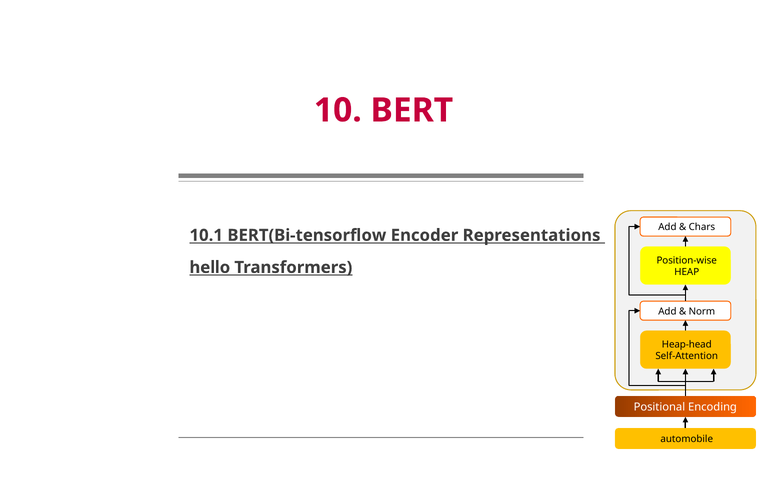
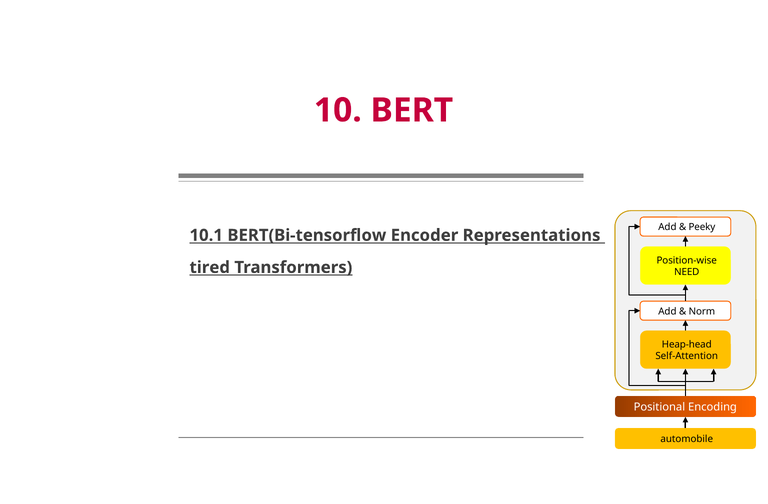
Chars: Chars -> Peeky (702, 227)
hello: hello -> tired (210, 268)
HEAP: HEAP -> NEED (687, 272)
